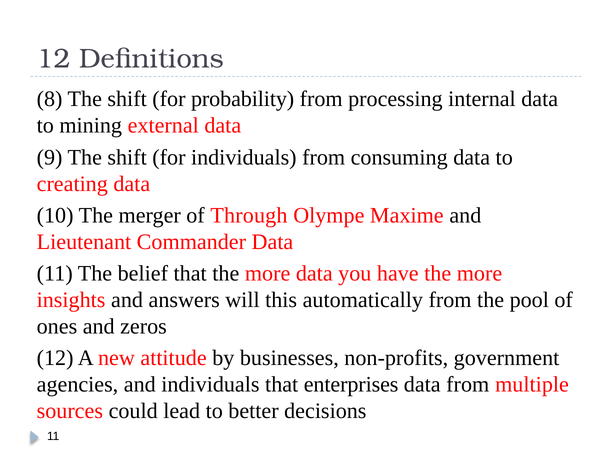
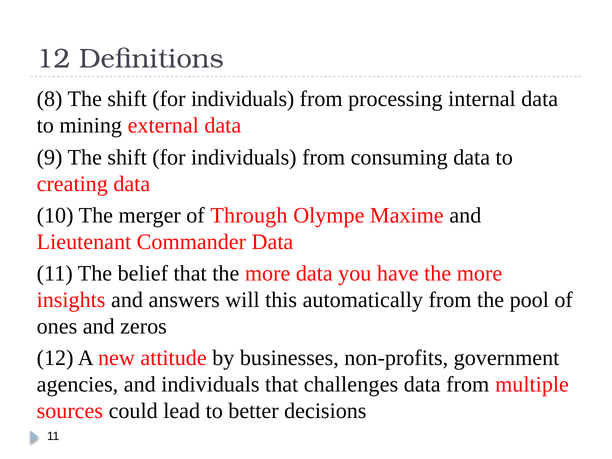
probability: probability -> individuals (243, 99)
enterprises: enterprises -> challenges (351, 385)
